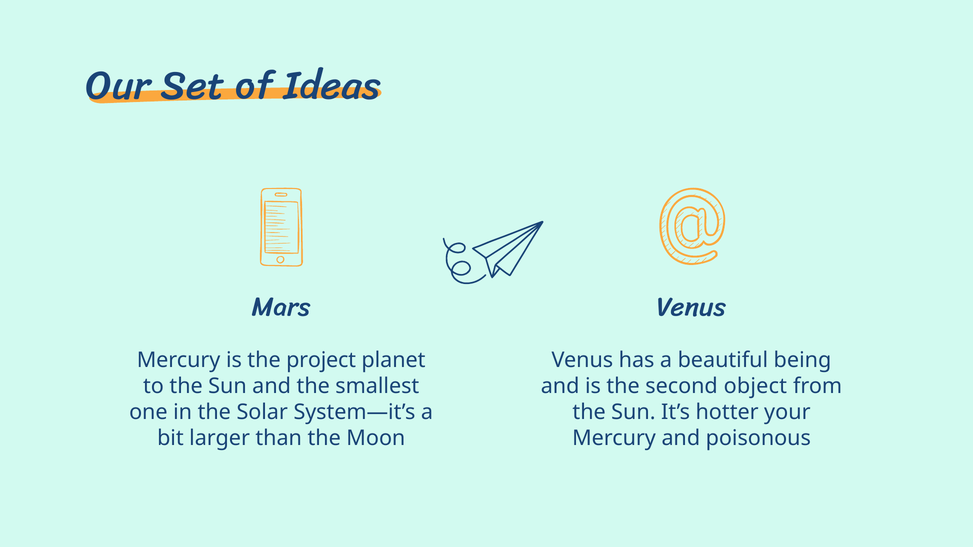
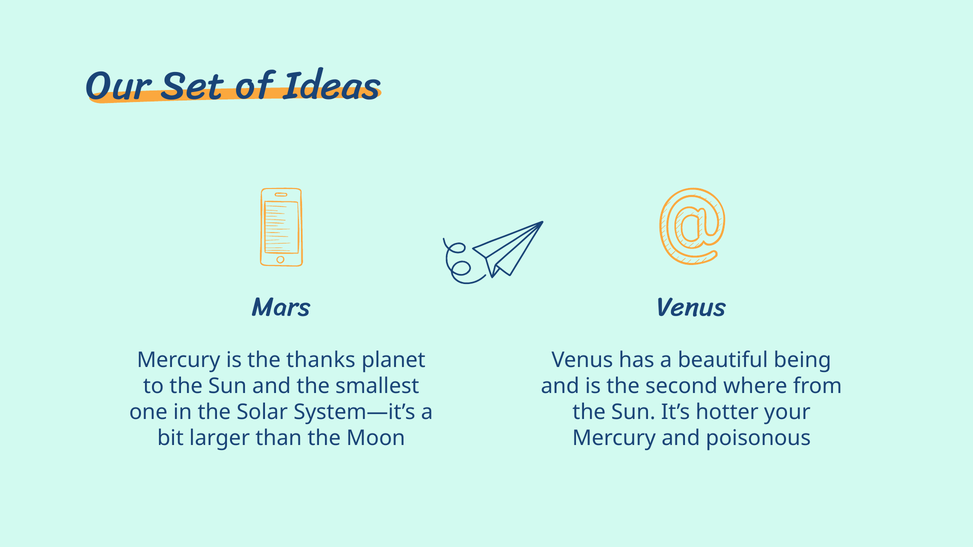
project: project -> thanks (321, 360)
object: object -> where (755, 386)
